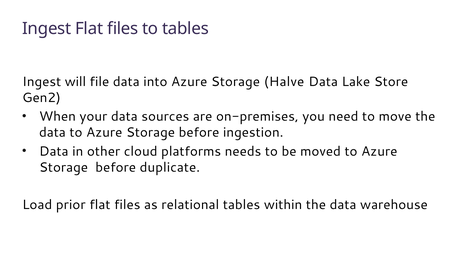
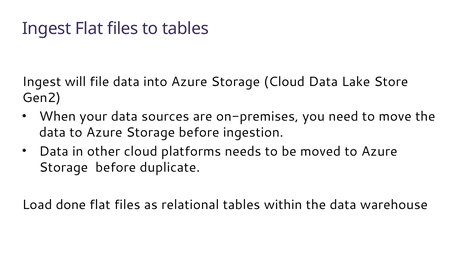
Storage Halve: Halve -> Cloud (284, 82)
prior: prior -> done (71, 205)
